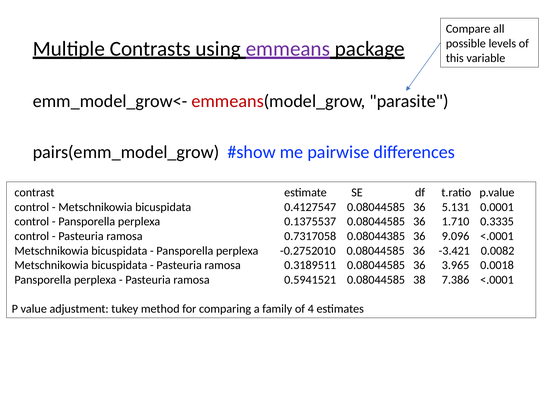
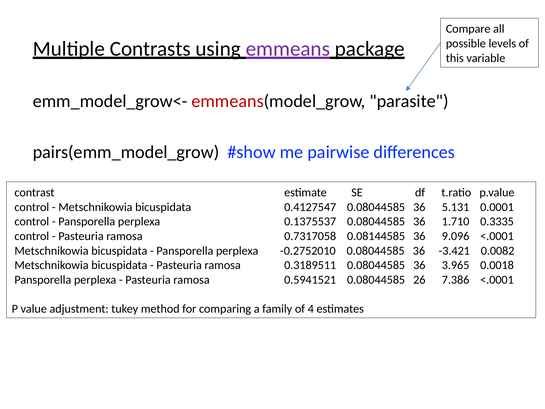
0.08044385: 0.08044385 -> 0.08144585 (376, 236)
38: 38 -> 26 (419, 280)
